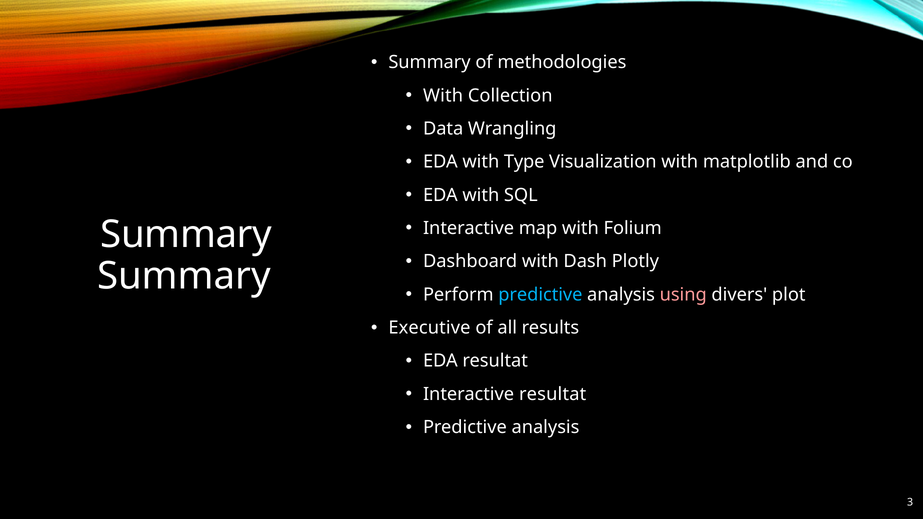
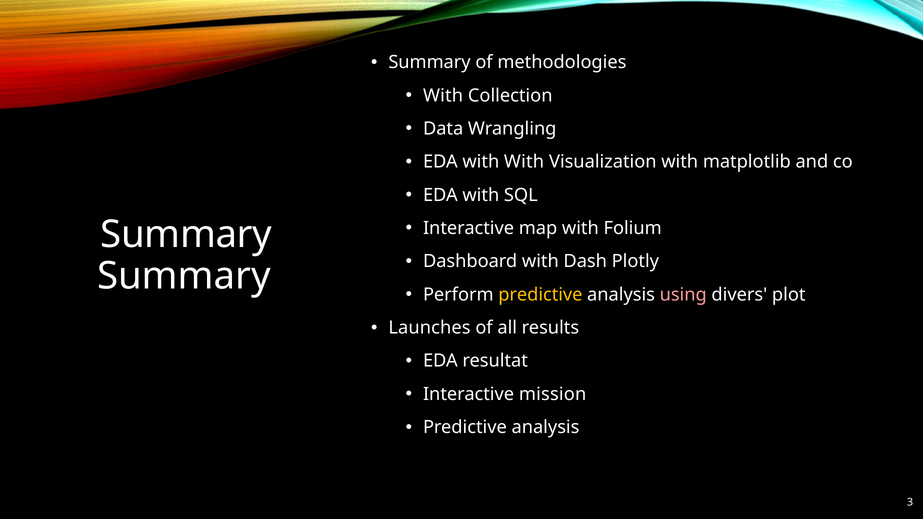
with Type: Type -> With (524, 162)
predictive colour: light blue -> yellow (540, 295)
Executive: Executive -> Launches (429, 328)
Interactive resultat: resultat -> mission (553, 394)
